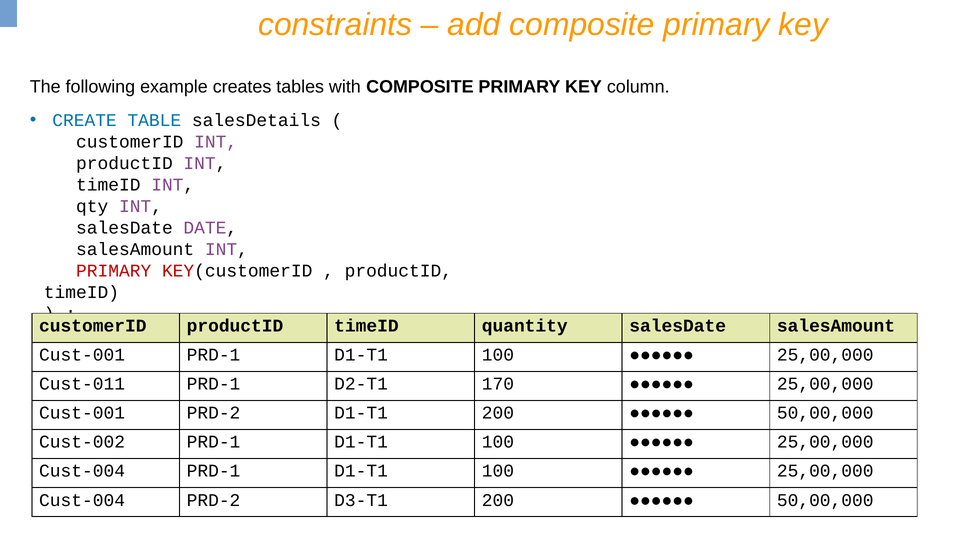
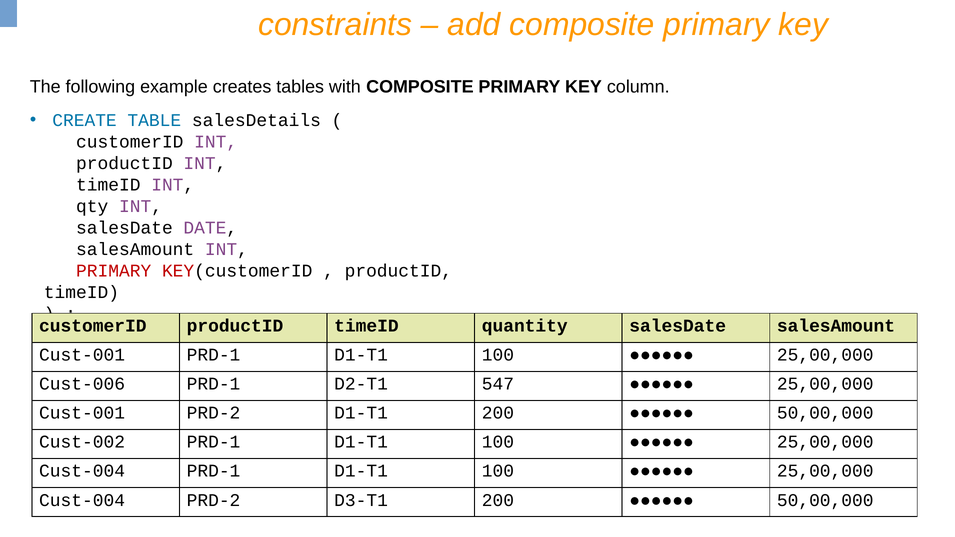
Cust-011: Cust-011 -> Cust-006 (82, 384)
170: 170 -> 547 (498, 384)
